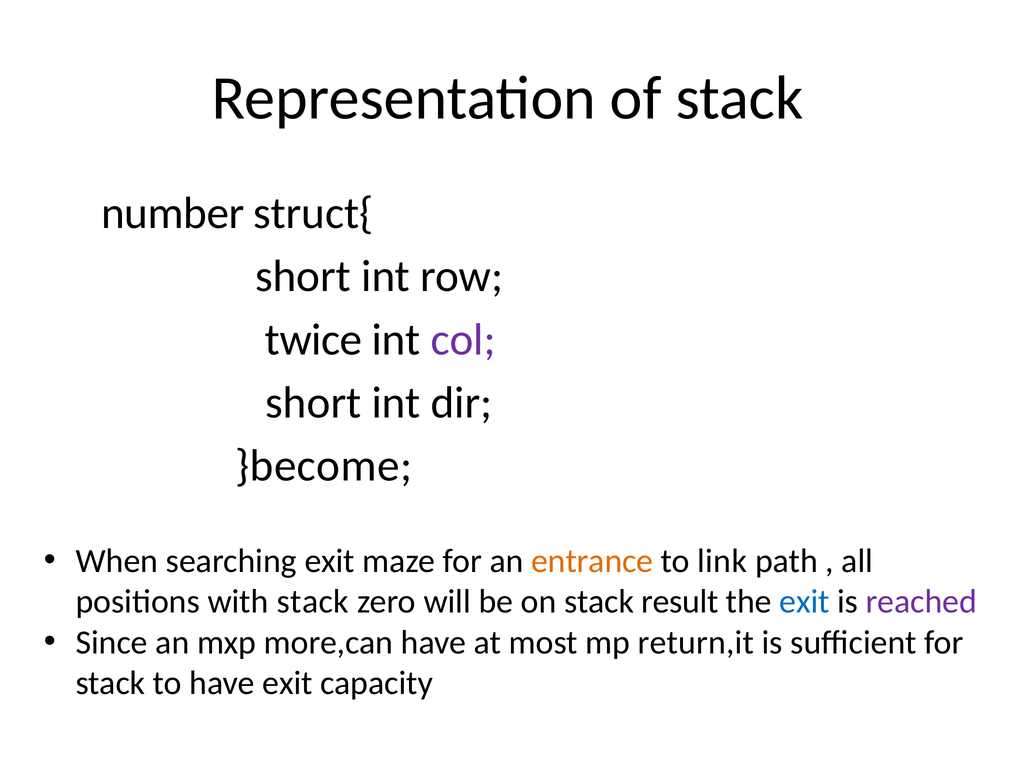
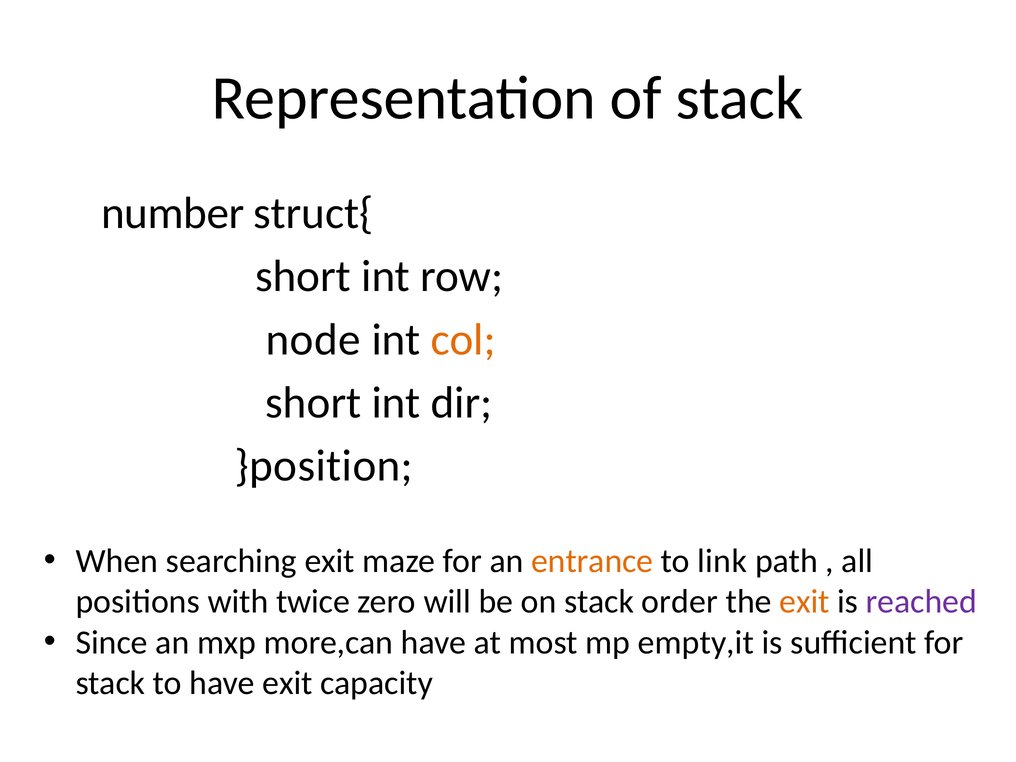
twice: twice -> node (313, 340)
col colour: purple -> orange (463, 340)
}become: }become -> }position (324, 466)
with stack: stack -> twice (313, 602)
result: result -> order (680, 602)
exit colour: blue -> orange (804, 602)
return,it: return,it -> empty,it (696, 642)
